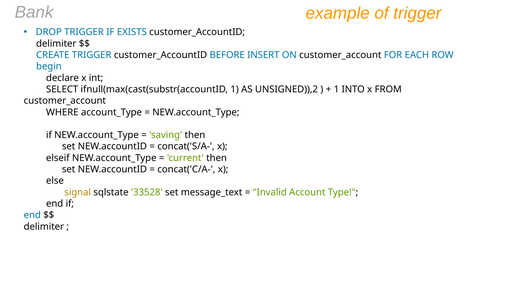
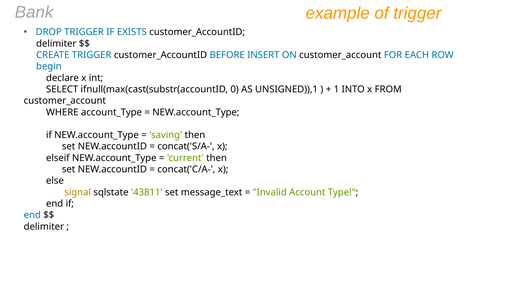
ifnull(max(cast(substr(accountID 1: 1 -> 0 (235, 89)
UNSIGNED)),2: UNSIGNED)),2 -> UNSIGNED)),1 (286, 89)
33528: 33528 -> 43811 (147, 192)
